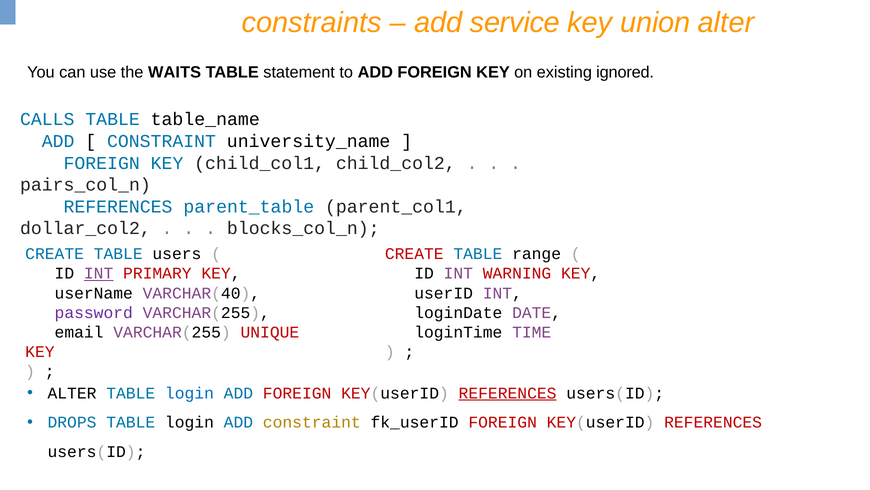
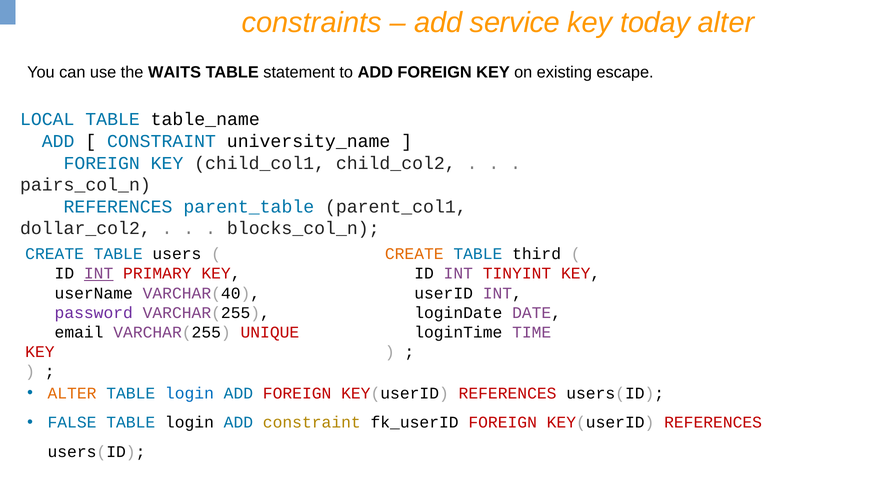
union: union -> today (655, 23)
ignored: ignored -> escape (625, 72)
CALLS: CALLS -> LOCAL (47, 119)
CREATE colour: red -> orange (414, 254)
range: range -> third (537, 254)
WARNING: WARNING -> TINYINT (517, 273)
ALTER colour: black -> orange (72, 393)
REFERENCES underline: present -> none (508, 393)
DROPS: DROPS -> FALSE (72, 422)
